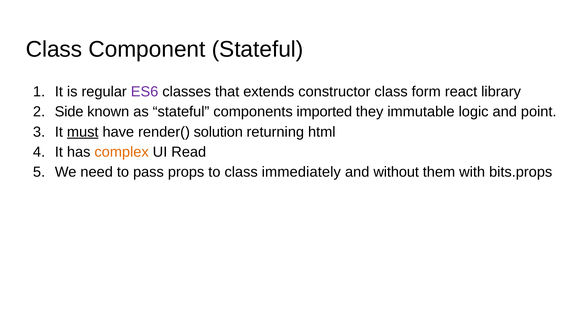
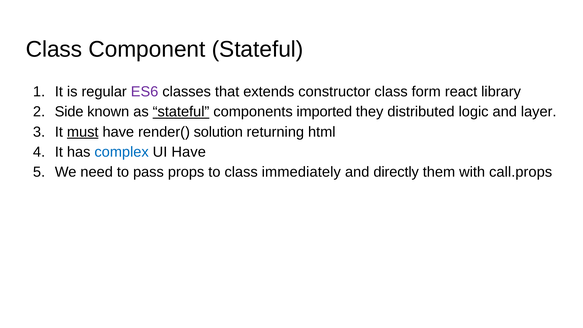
stateful underline: none -> present (181, 112)
immutable: immutable -> distributed (421, 112)
point: point -> layer (539, 112)
complex colour: orange -> blue (122, 152)
UI Read: Read -> Have (189, 152)
without: without -> directly (396, 172)
bits.props: bits.props -> call.props (521, 172)
